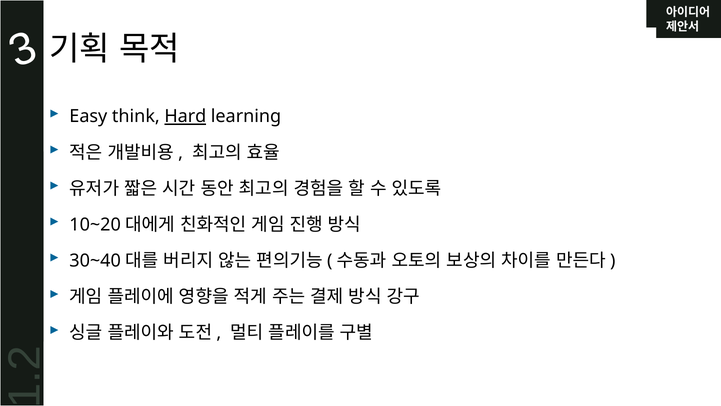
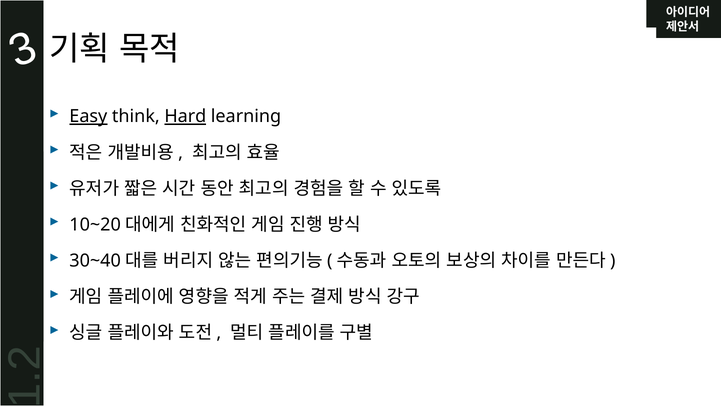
Easy underline: none -> present (88, 116)
